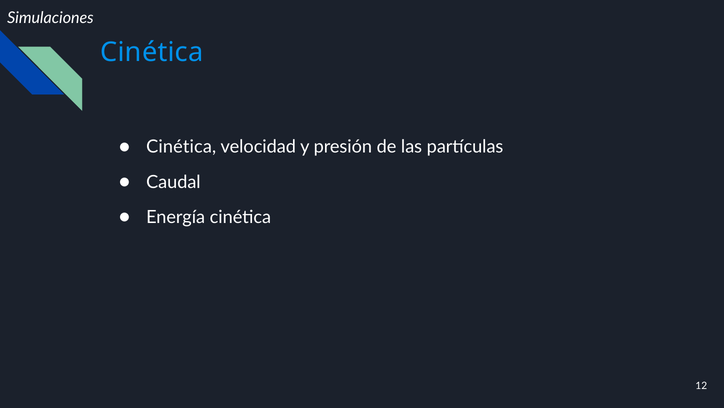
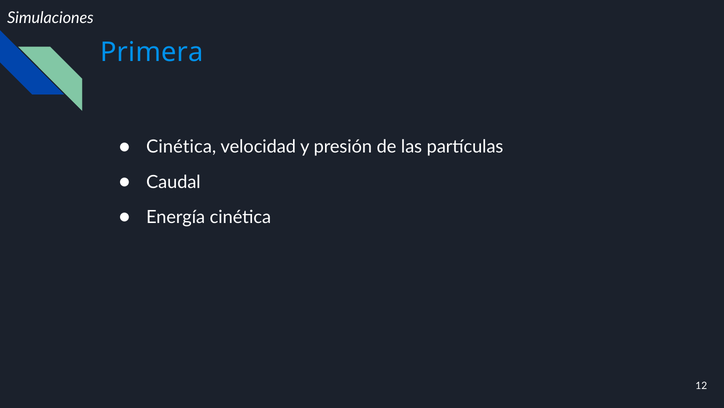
Cinética: Cinética -> Primera (152, 52)
